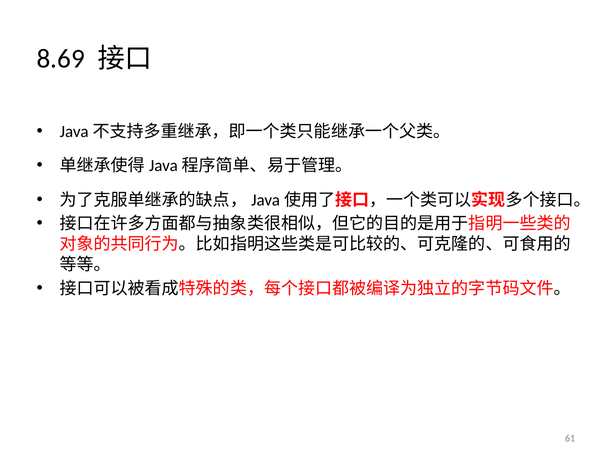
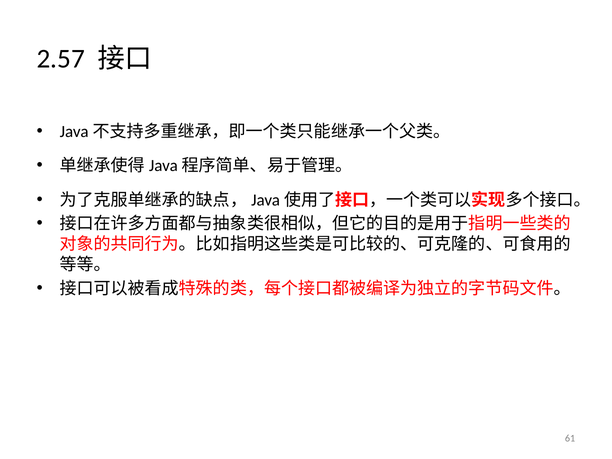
8.69: 8.69 -> 2.57 (61, 59)
